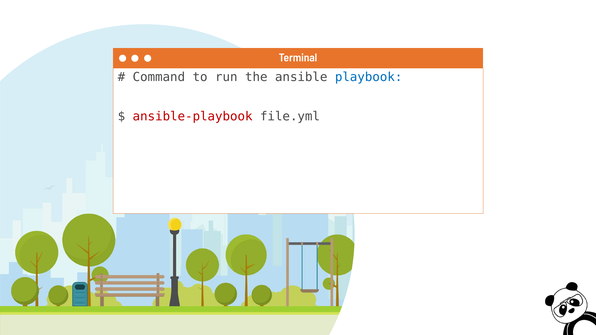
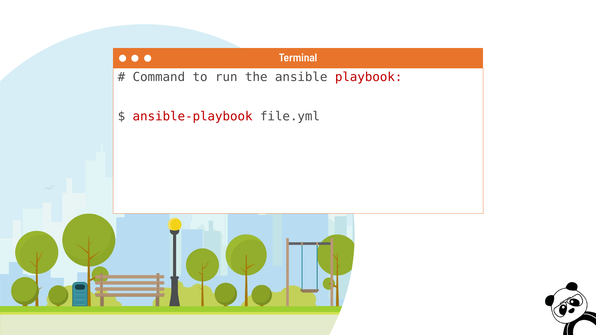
playbook colour: blue -> red (369, 77)
